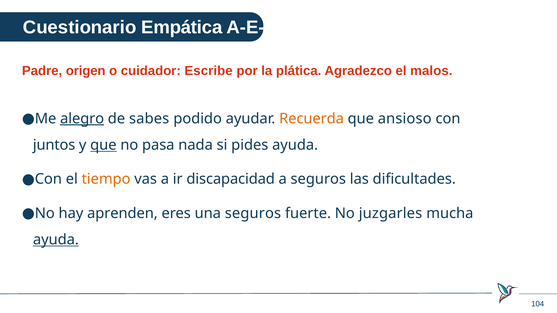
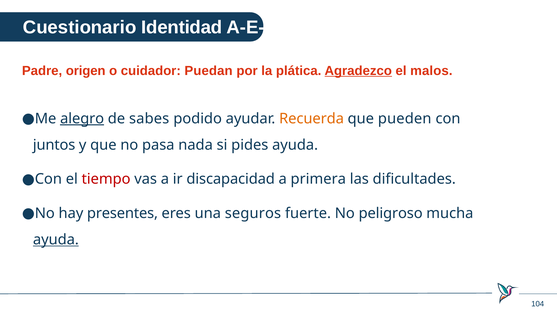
Empática: Empática -> Identidad (182, 27)
Escribe: Escribe -> Puedan (209, 71)
Agradezco underline: none -> present (358, 71)
ansioso: ansioso -> pueden (405, 119)
que underline: present -> none (103, 145)
tiempo colour: orange -> red (106, 179)
a seguros: seguros -> primera (318, 179)
aprenden: aprenden -> presentes (122, 214)
juzgarles: juzgarles -> peligroso (391, 214)
